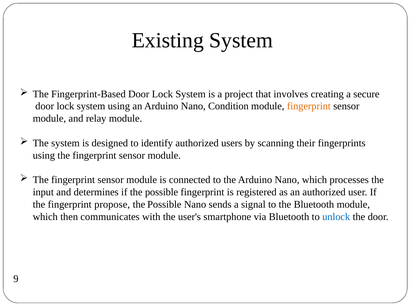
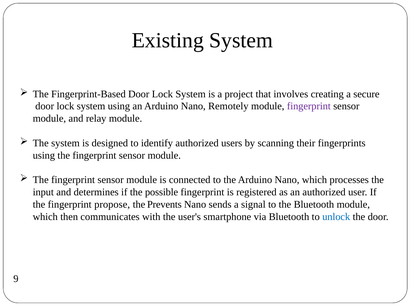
Condition: Condition -> Remotely (228, 106)
fingerprint colour: orange -> purple (309, 106)
Possible: Possible -> Prevents (164, 205)
